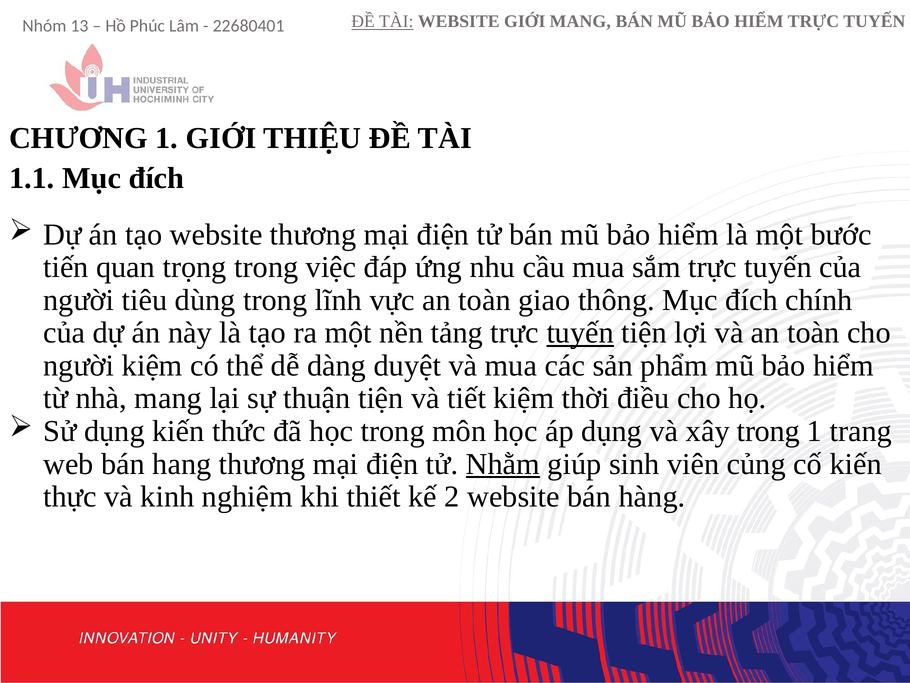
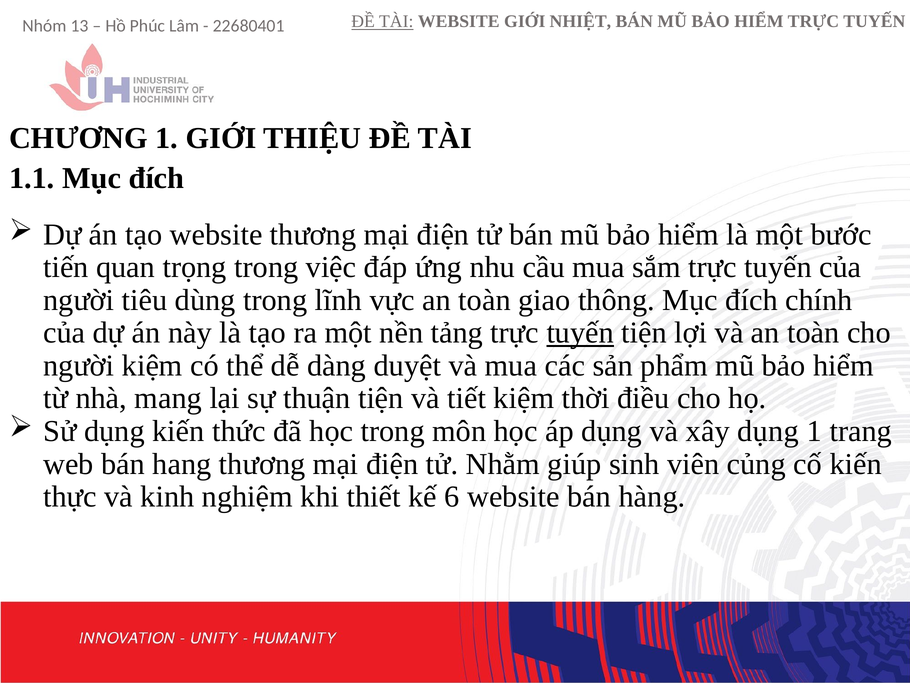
GIỚI MANG: MANG -> NHIỆT (580, 22)
xây trong: trong -> dụng (768, 431)
Nhằm underline: present -> none (503, 464)
2: 2 -> 6 (452, 496)
